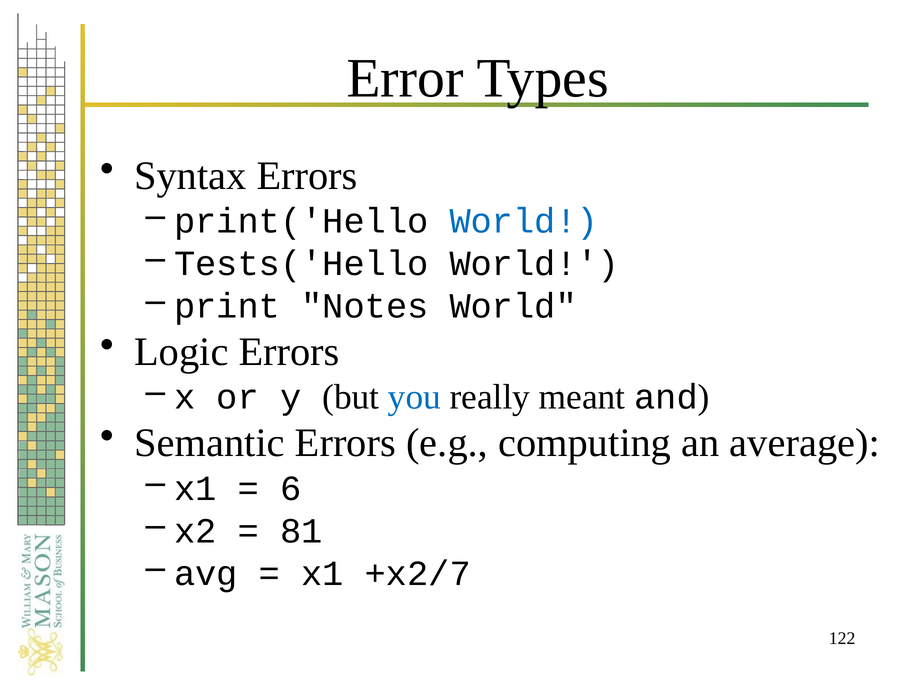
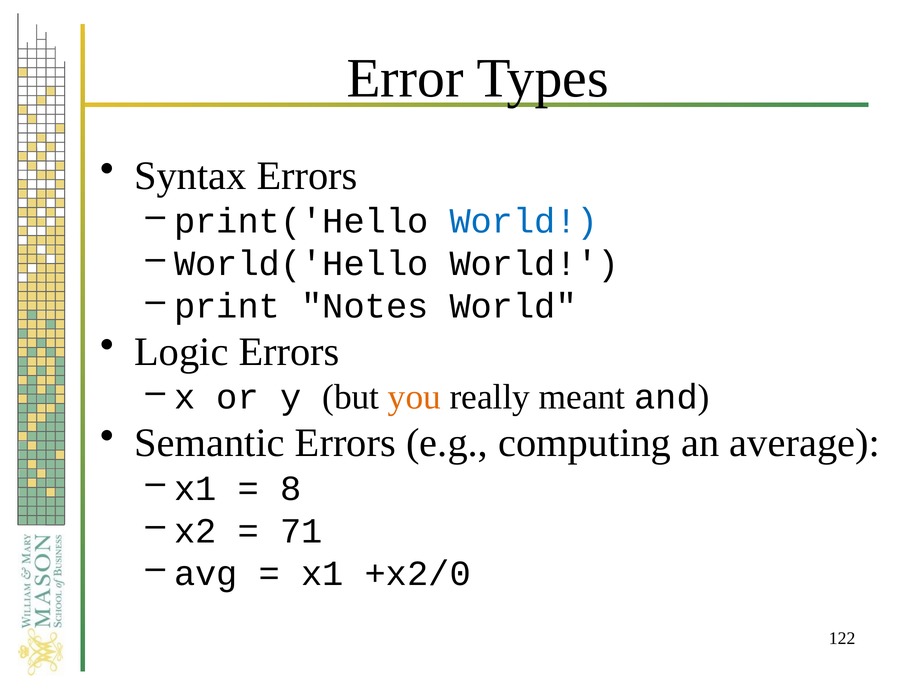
Tests('Hello: Tests('Hello -> World('Hello (301, 263)
you colour: blue -> orange (414, 397)
6: 6 -> 8 (291, 488)
81: 81 -> 71 (301, 530)
+x2/7: +x2/7 -> +x2/0 (418, 573)
